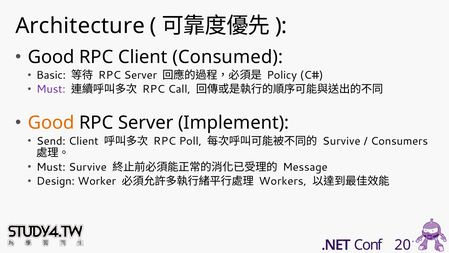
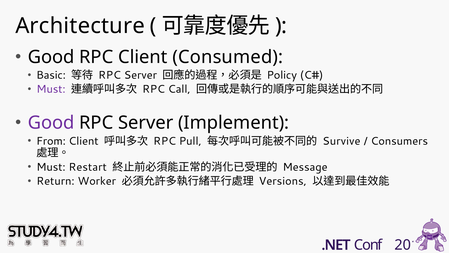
Good colour: orange -> purple (51, 123)
Send: Send -> From (51, 141)
Poll: Poll -> Pull (190, 141)
Must Survive: Survive -> Restart (88, 167)
Design: Design -> Return (55, 181)
Workers: Workers -> Versions (283, 181)
